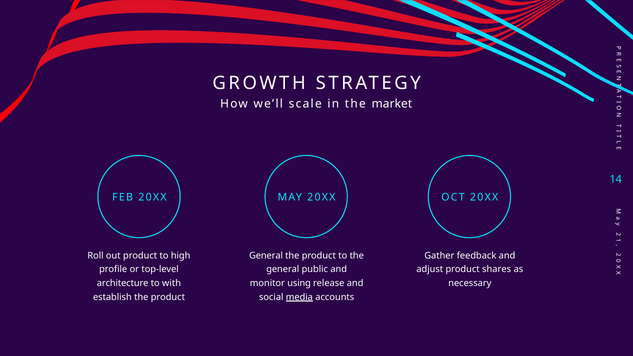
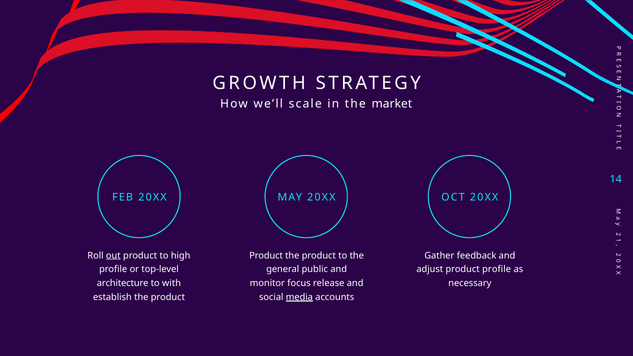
out underline: none -> present (113, 256)
General: General -> Product (266, 256)
product shares: shares -> profile (497, 269)
using: using -> focus (299, 283)
